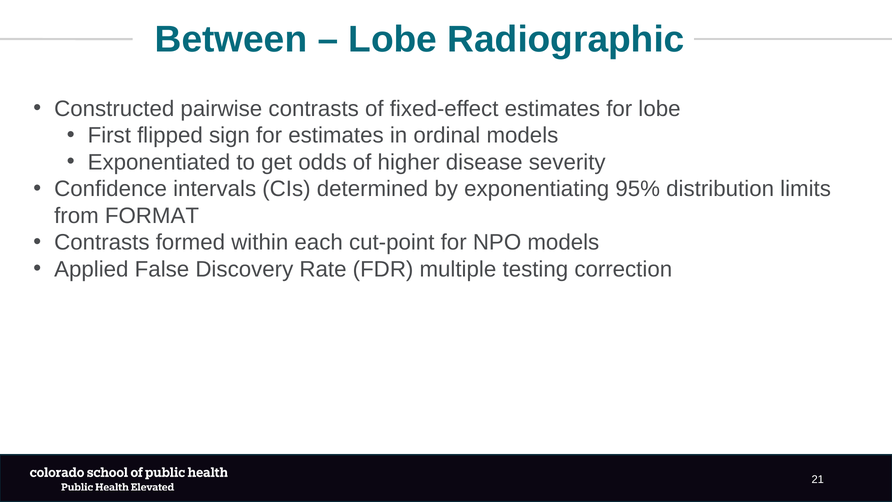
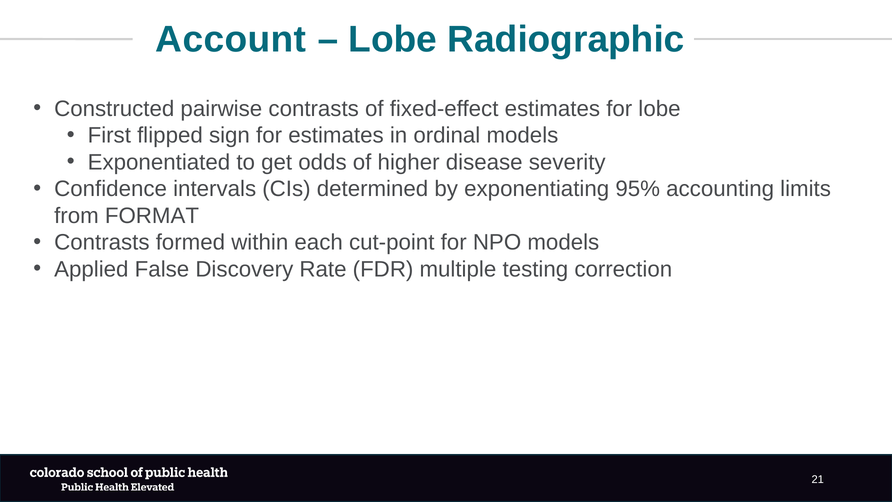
Between: Between -> Account (231, 40)
distribution: distribution -> accounting (720, 189)
